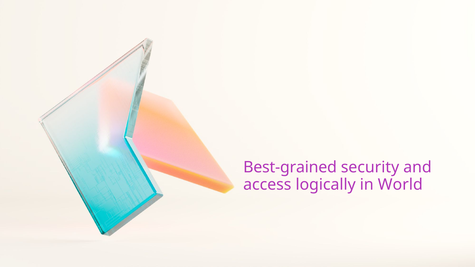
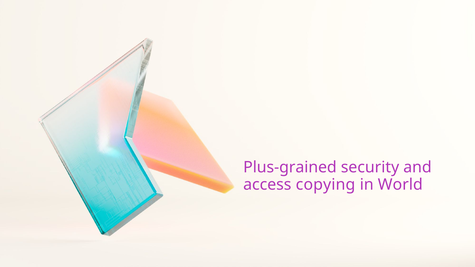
Best-grained: Best-grained -> Plus-grained (290, 168)
logically: logically -> copying (326, 185)
